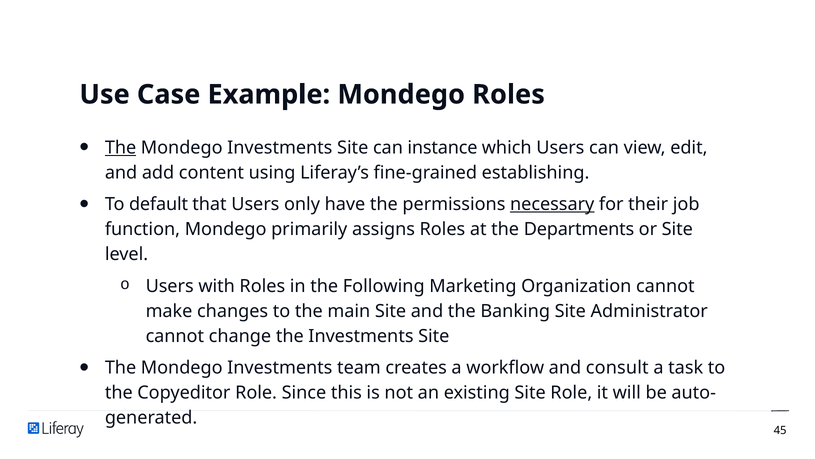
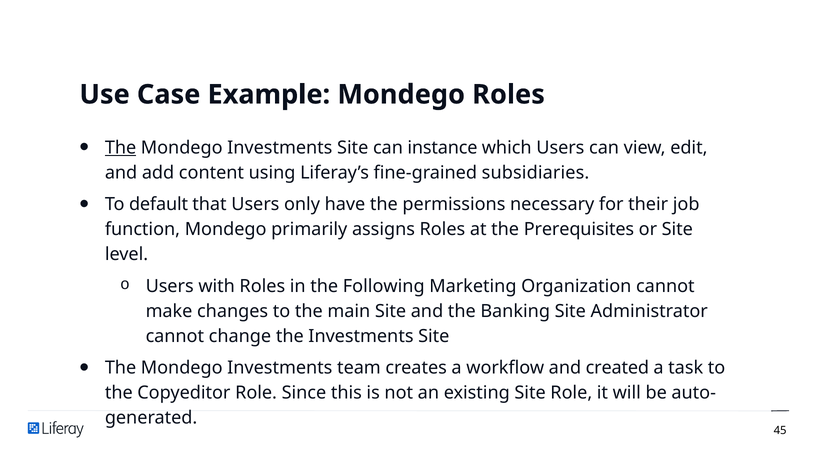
establishing: establishing -> subsidiaries (536, 172)
necessary underline: present -> none (552, 204)
Departments: Departments -> Prerequisites (579, 229)
consult: consult -> created (617, 368)
